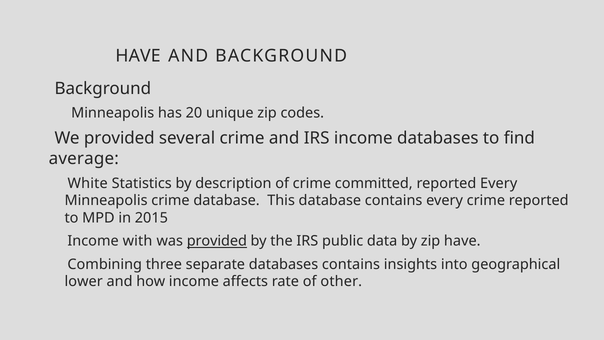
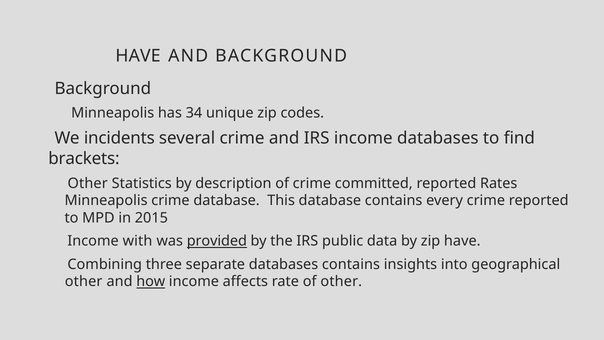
20: 20 -> 34 (194, 113)
We provided: provided -> incidents (119, 138)
average: average -> brackets (84, 159)
White: White -> Other (88, 183)
reported Every: Every -> Rates (499, 183)
lower: lower -> other (84, 281)
how underline: none -> present (151, 281)
